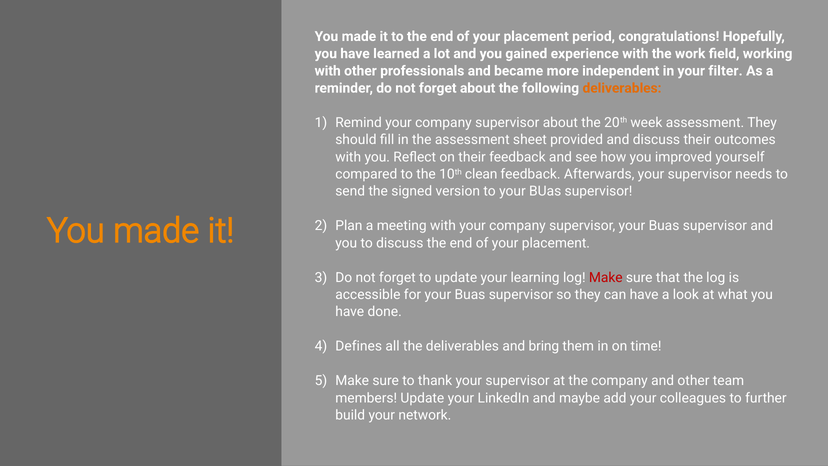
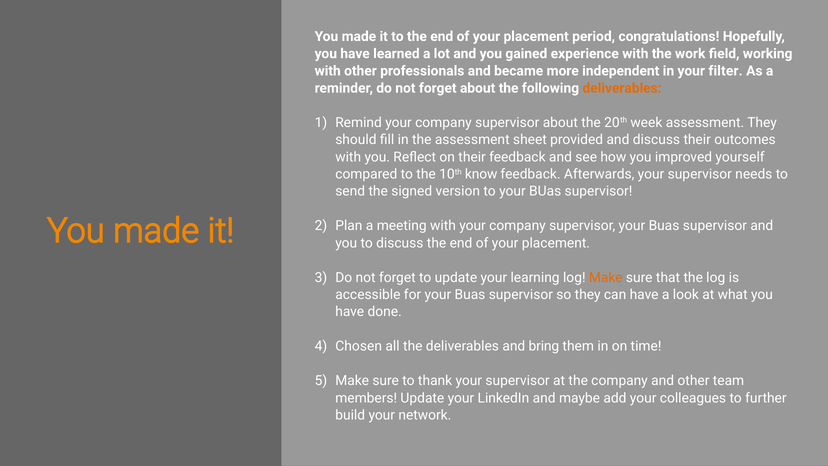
clean: clean -> know (481, 174)
Make colour: red -> orange (606, 277)
Defines: Defines -> Chosen (359, 346)
